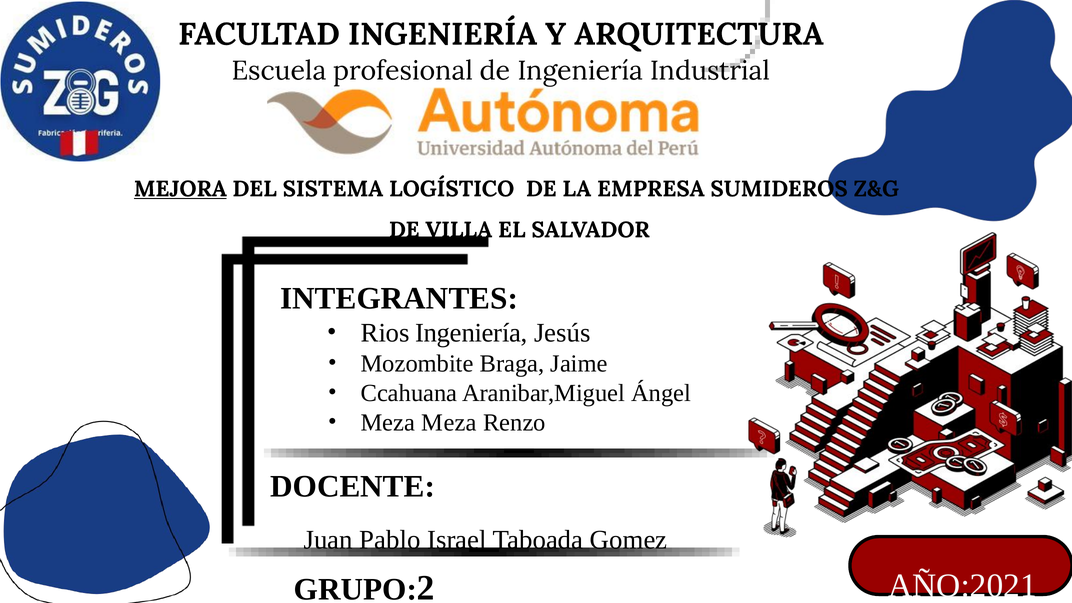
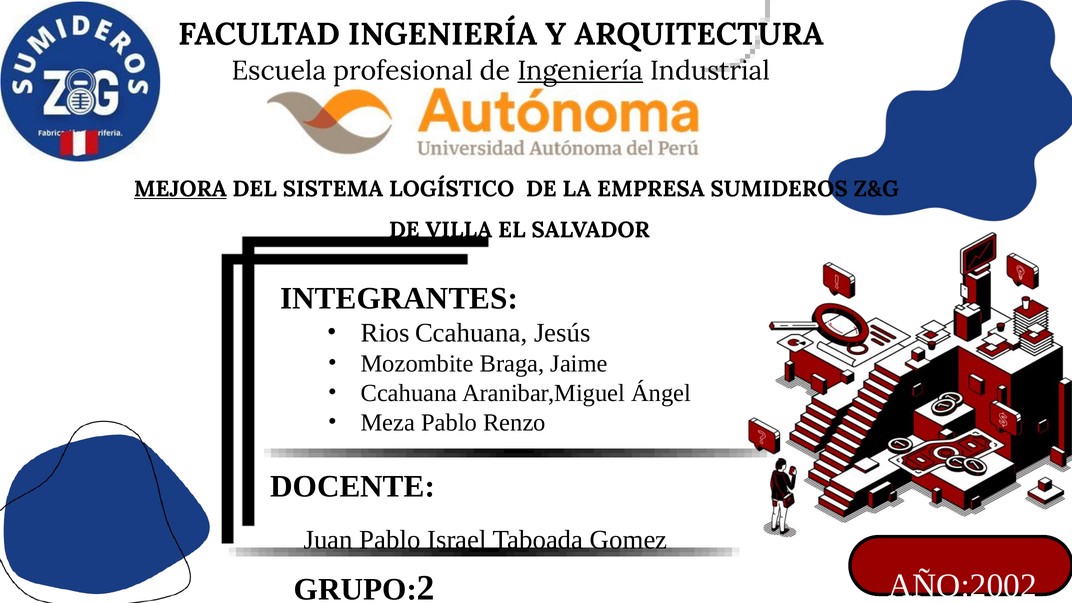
Ingeniería underline: none -> present (580, 71)
Rios Ingeniería: Ingeniería -> Ccahuana (471, 333)
Meza Meza: Meza -> Pablo (449, 423)
AÑO:2021: AÑO:2021 -> AÑO:2002 (962, 586)
